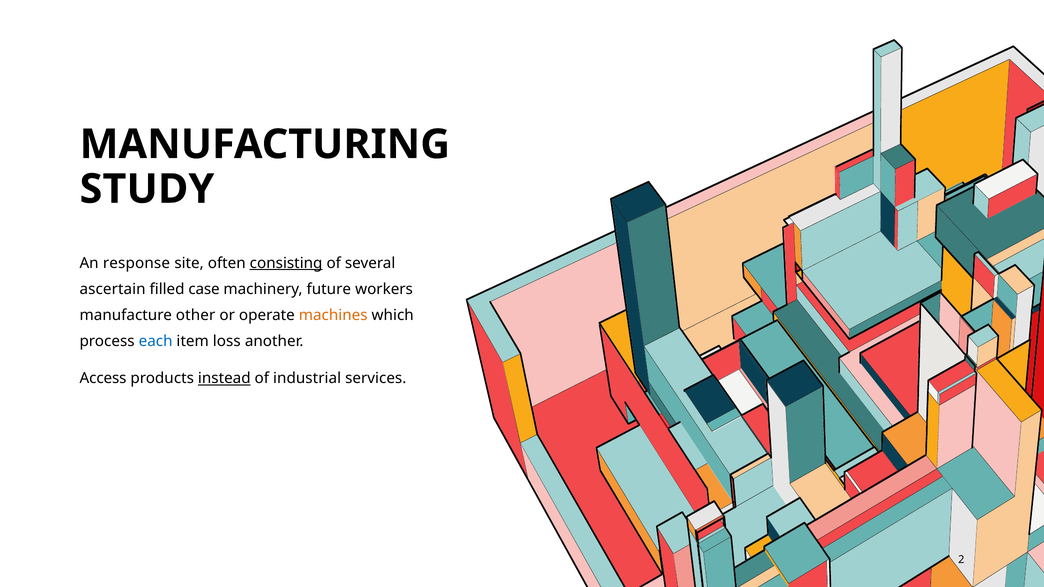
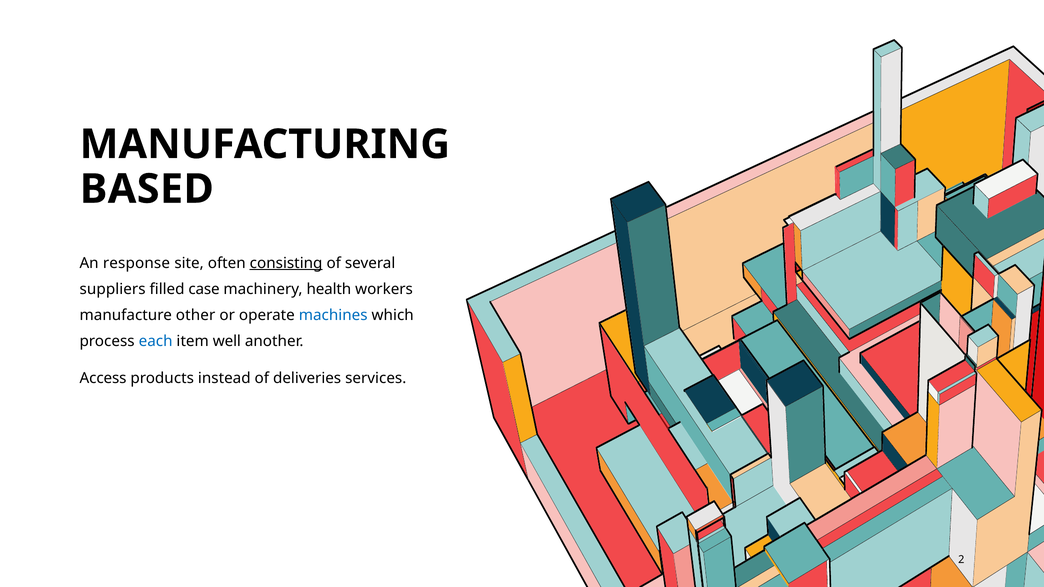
STUDY: STUDY -> BASED (147, 189)
ascertain: ascertain -> suppliers (113, 289)
future: future -> health (329, 289)
machines colour: orange -> blue (333, 315)
loss: loss -> well (227, 341)
instead underline: present -> none (224, 378)
industrial: industrial -> deliveries (307, 378)
